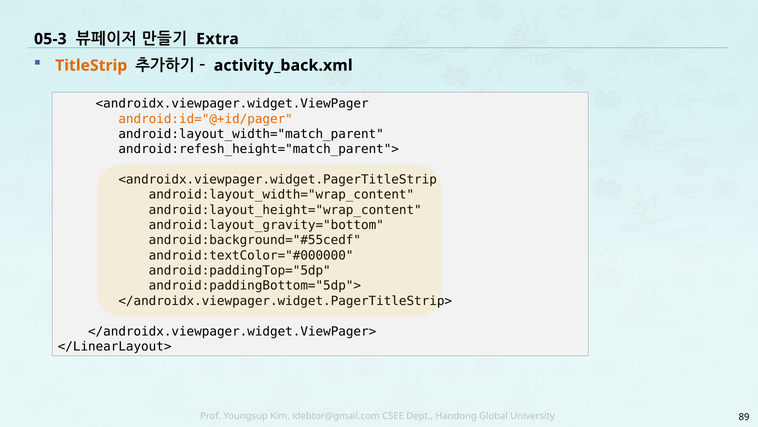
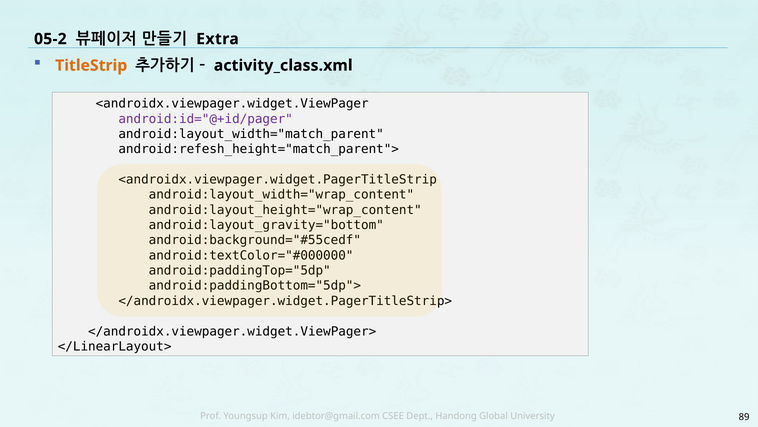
05-3: 05-3 -> 05-2 (50, 39)
activity_back.xml: activity_back.xml -> activity_class.xml (283, 65)
android:id="@+id/pager colour: orange -> purple (206, 119)
